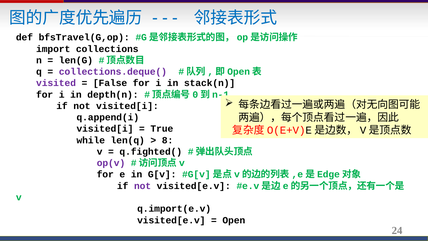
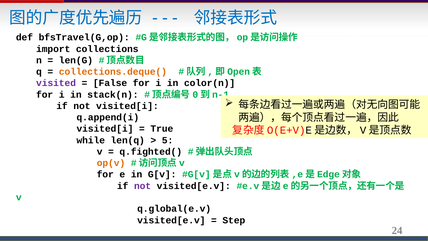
collections.deque( colour: purple -> orange (113, 72)
stack(n: stack(n -> color(n (210, 83)
depth(n: depth(n -> stack(n (113, 94)
8: 8 -> 5 (168, 140)
op(v colour: purple -> orange (111, 163)
q.import(e.v: q.import(e.v -> q.global(e.v (174, 209)
Open: Open -> Step (234, 220)
